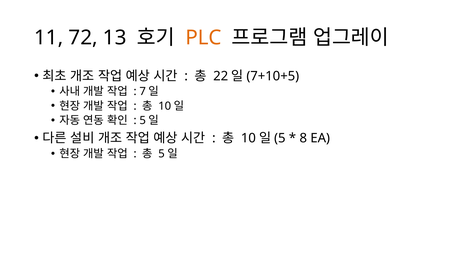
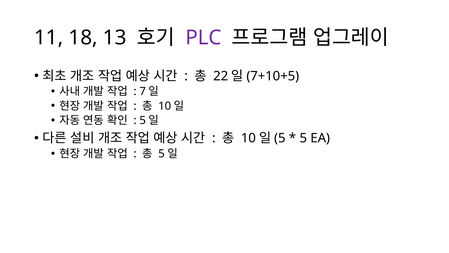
72: 72 -> 18 (83, 38)
PLC colour: orange -> purple (204, 38)
8: 8 -> 5 (303, 138)
